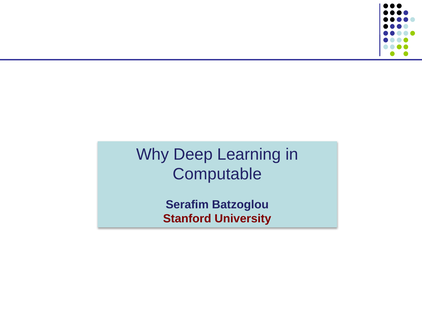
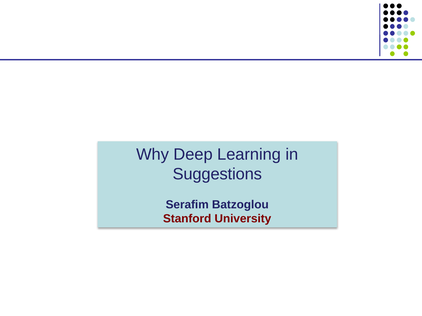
Computable: Computable -> Suggestions (217, 174)
